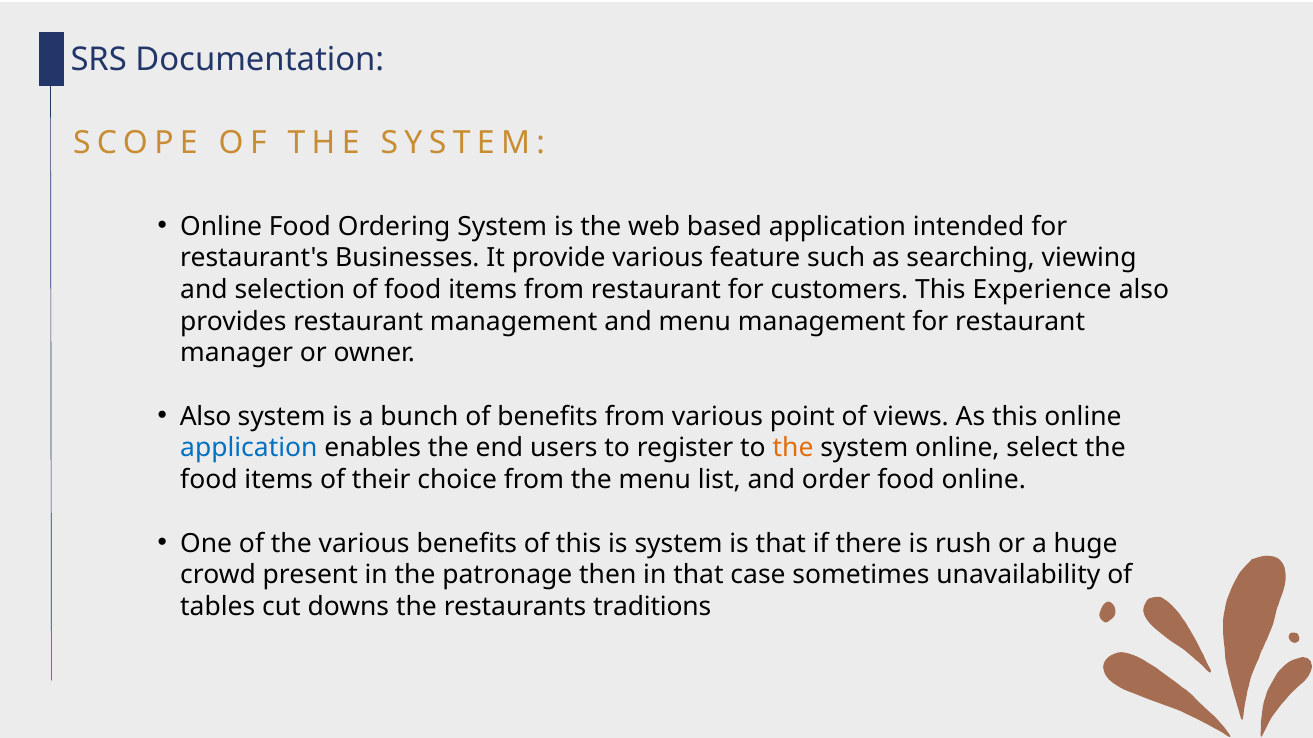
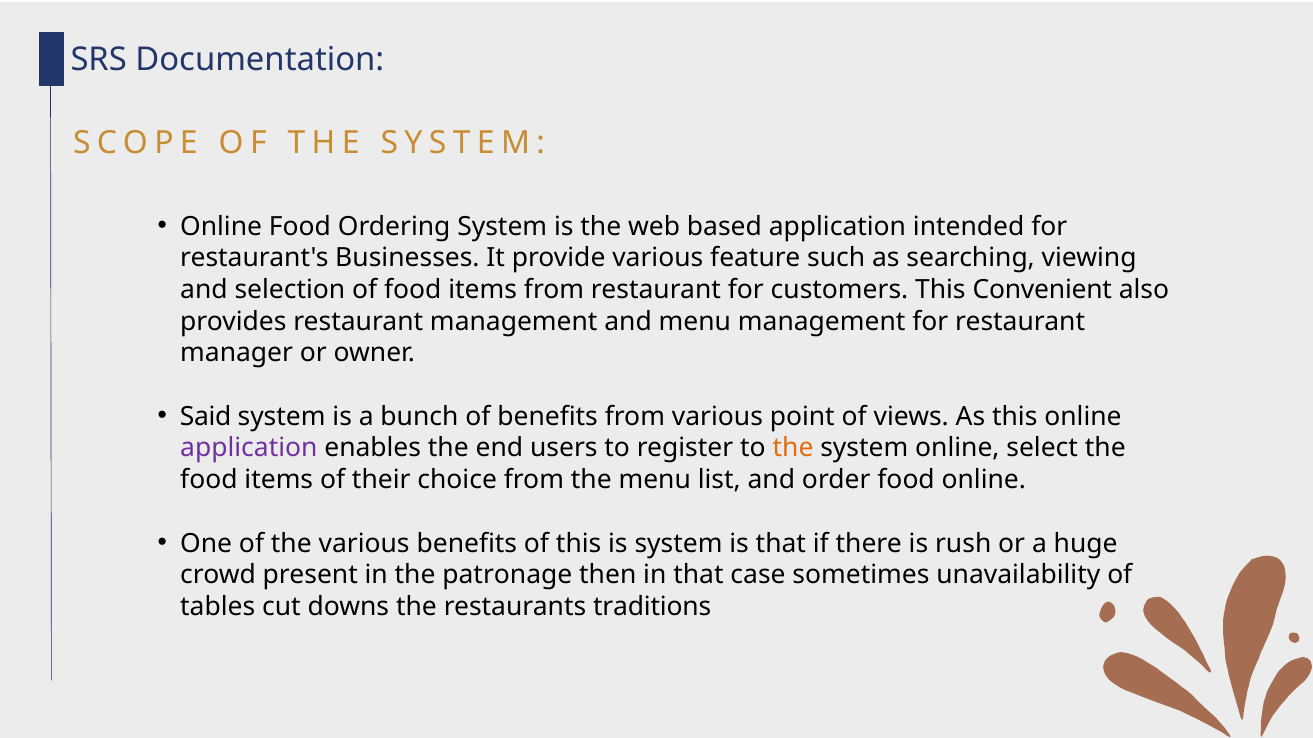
Experience: Experience -> Convenient (1042, 290)
Also: Also -> Said (206, 417)
application colour: blue -> purple (249, 449)
